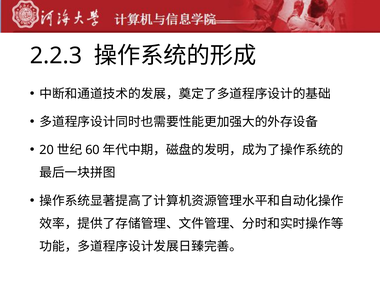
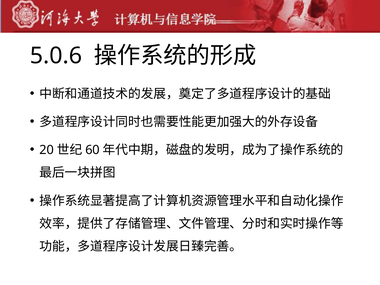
2.2.3: 2.2.3 -> 5.0.6 (56, 56)
